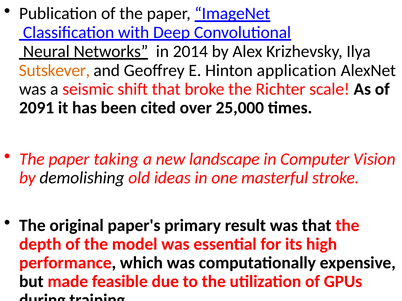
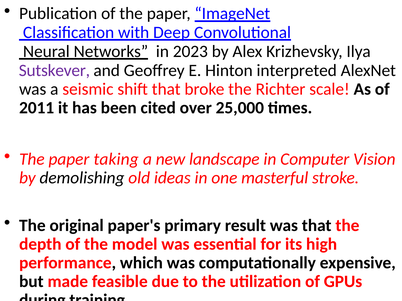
2014: 2014 -> 2023 (190, 52)
Sutskever colour: orange -> purple (54, 71)
application: application -> interpreted (297, 71)
2091: 2091 -> 2011 (37, 108)
